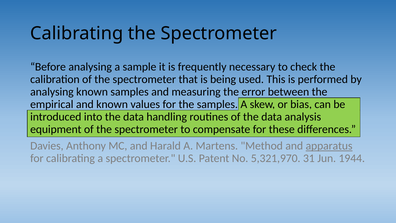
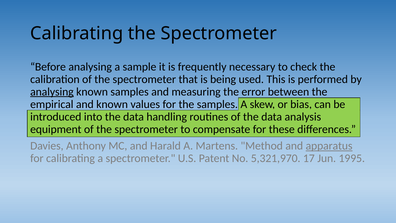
analysing underline: none -> present (52, 92)
31: 31 -> 17 (309, 158)
1944: 1944 -> 1995 (352, 158)
